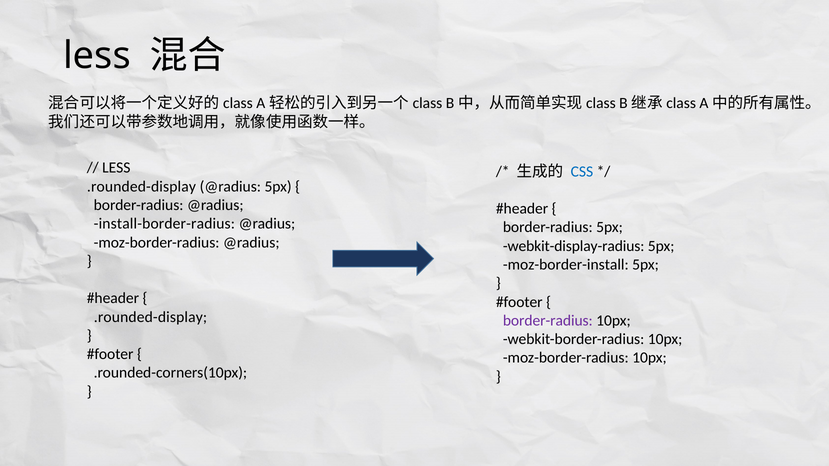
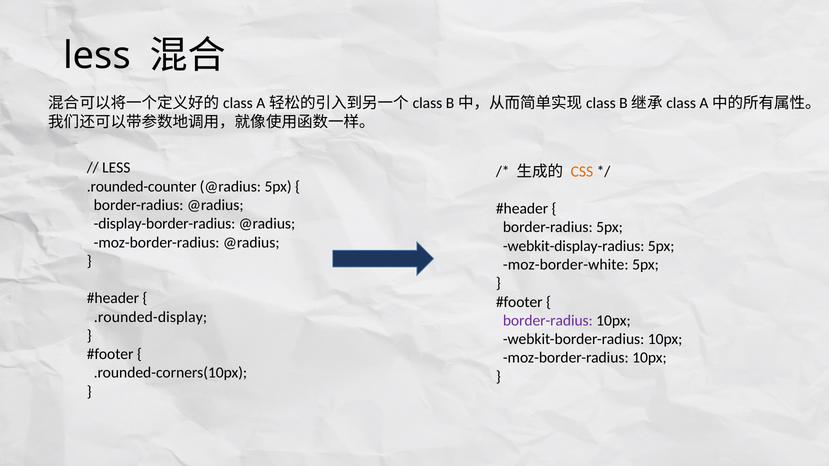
CSS colour: blue -> orange (582, 172)
.rounded-display: .rounded-display -> .rounded-counter (142, 187)
install-border-radius: install-border-radius -> display-border-radius (165, 224)
moz-border-install: moz-border-install -> moz-border-white (566, 265)
